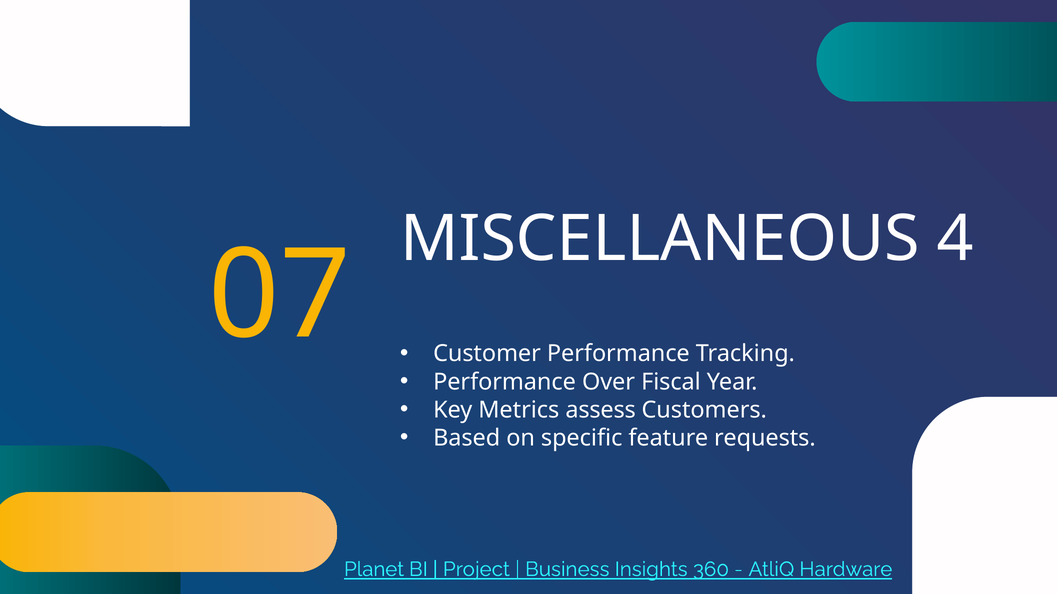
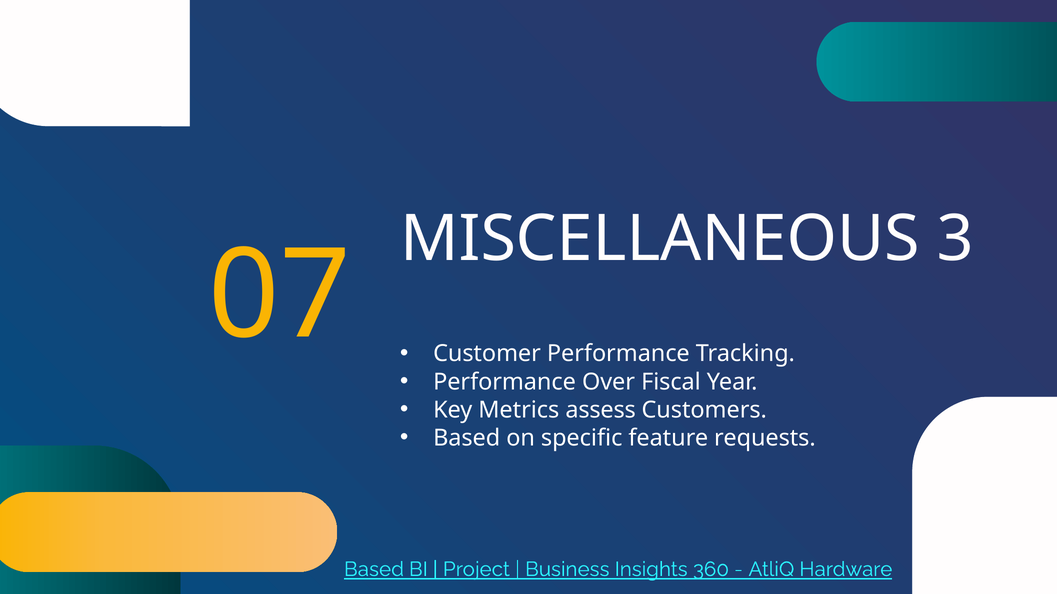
4: 4 -> 3 (955, 239)
Planet: Planet -> Based (374, 570)
